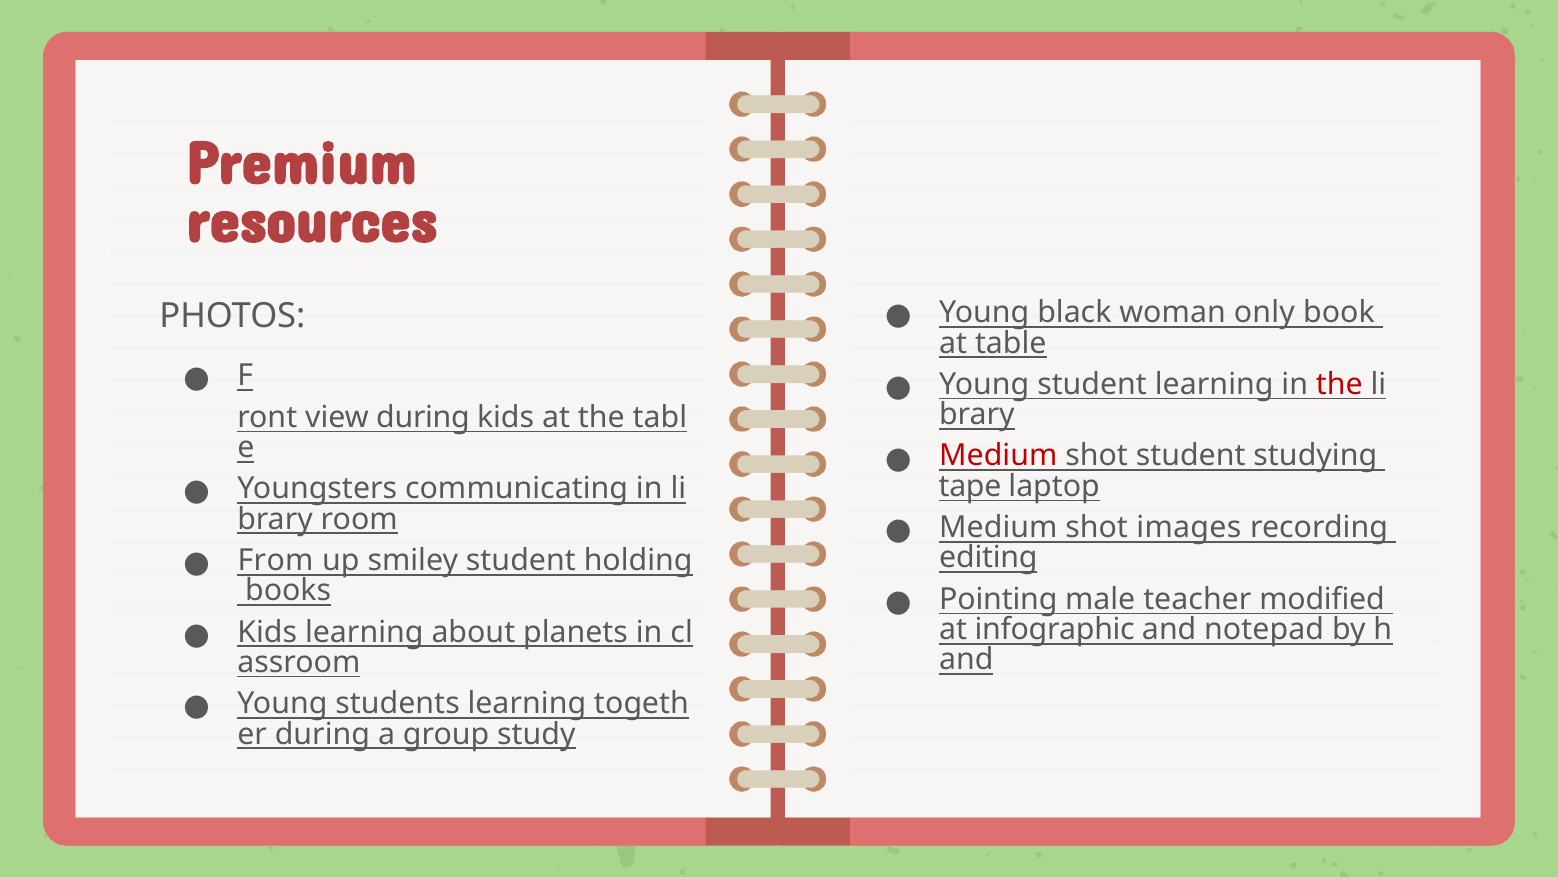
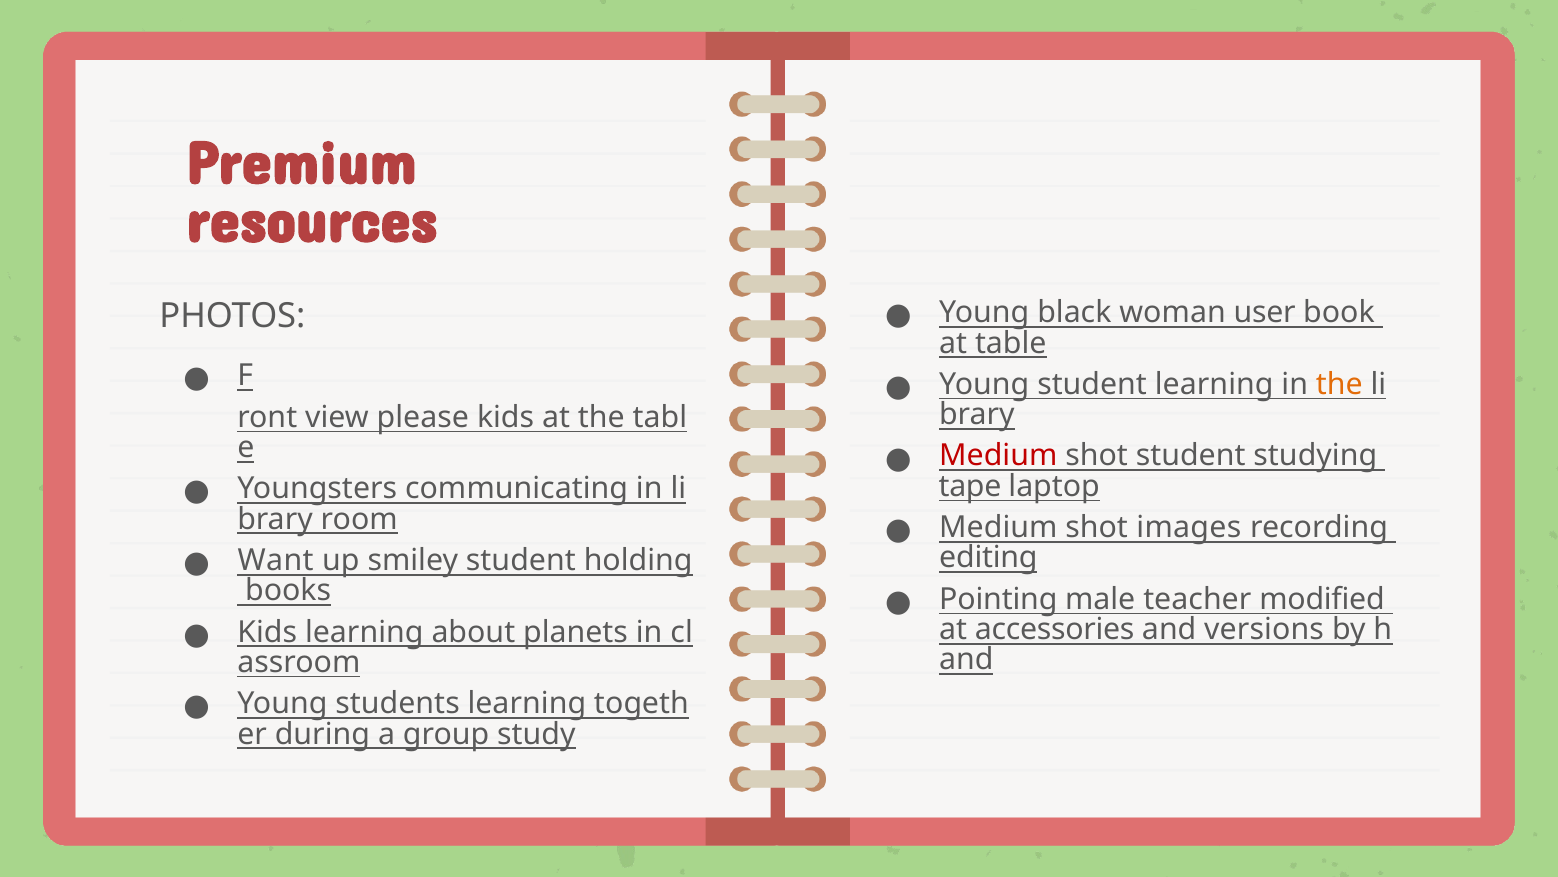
only: only -> user (1265, 313)
the colour: red -> orange (1339, 384)
view during: during -> please (423, 417)
From: From -> Want (276, 560)
infographic: infographic -> accessories (1055, 629)
notepad: notepad -> versions (1264, 629)
